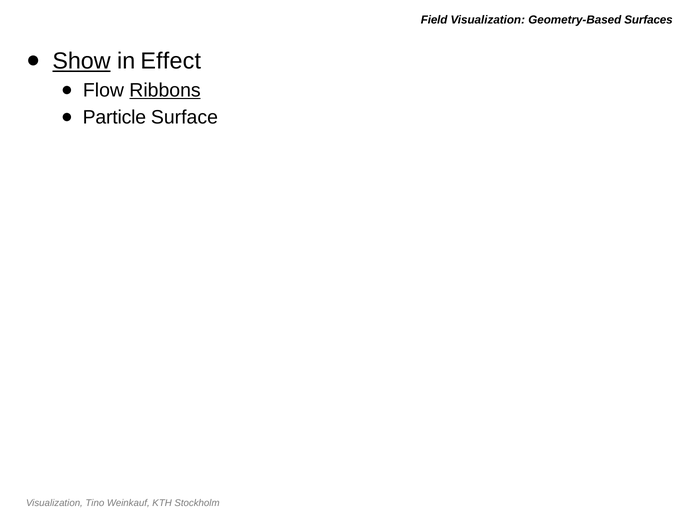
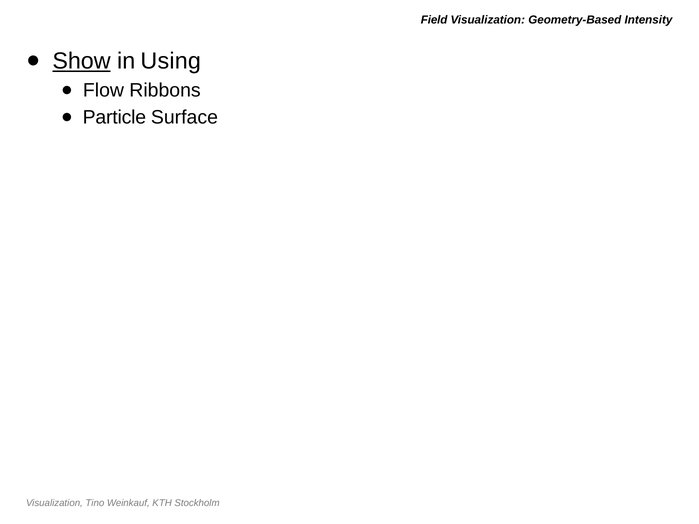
Surfaces: Surfaces -> Intensity (648, 20)
Effect: Effect -> Using (171, 61)
Ribbons underline: present -> none (165, 90)
